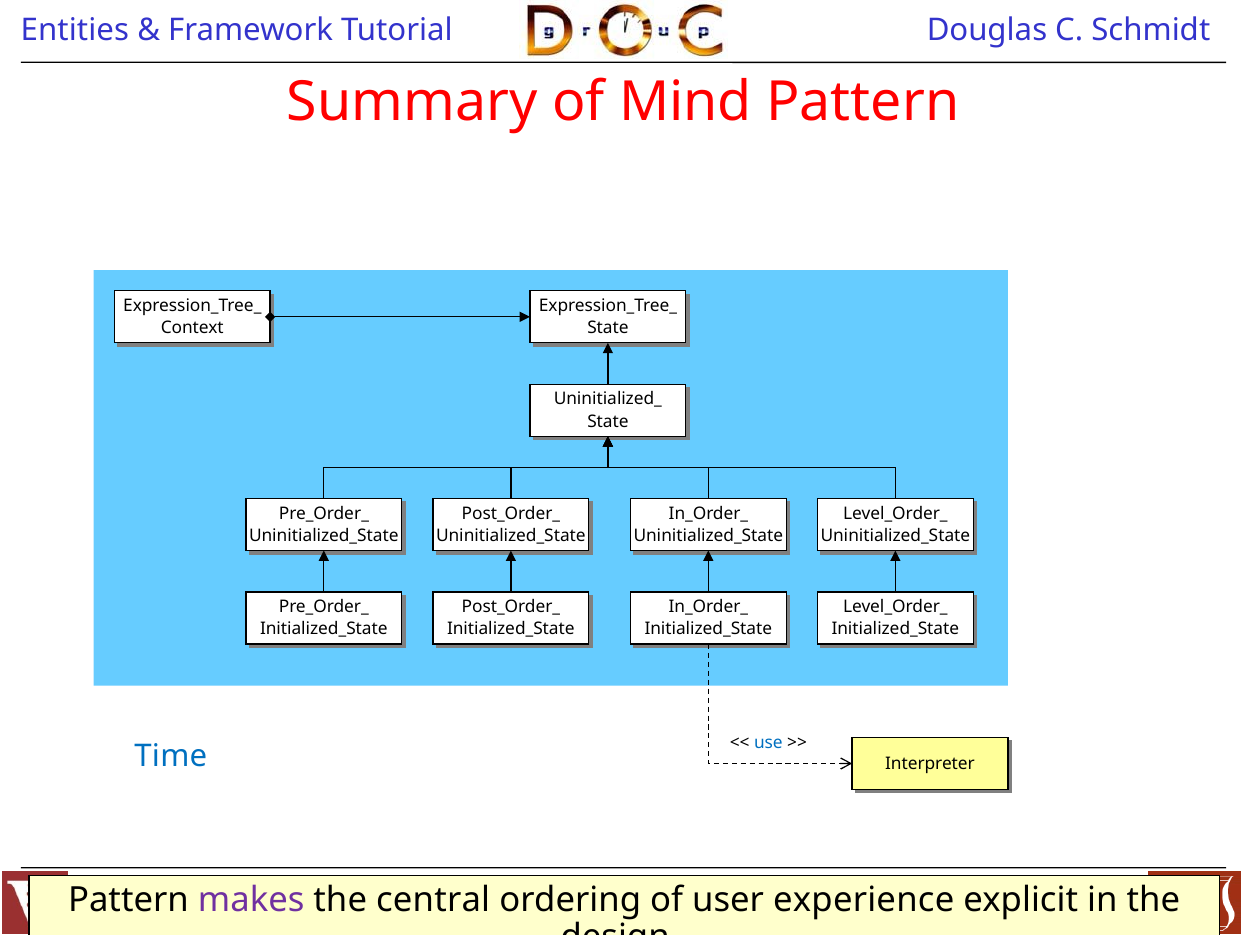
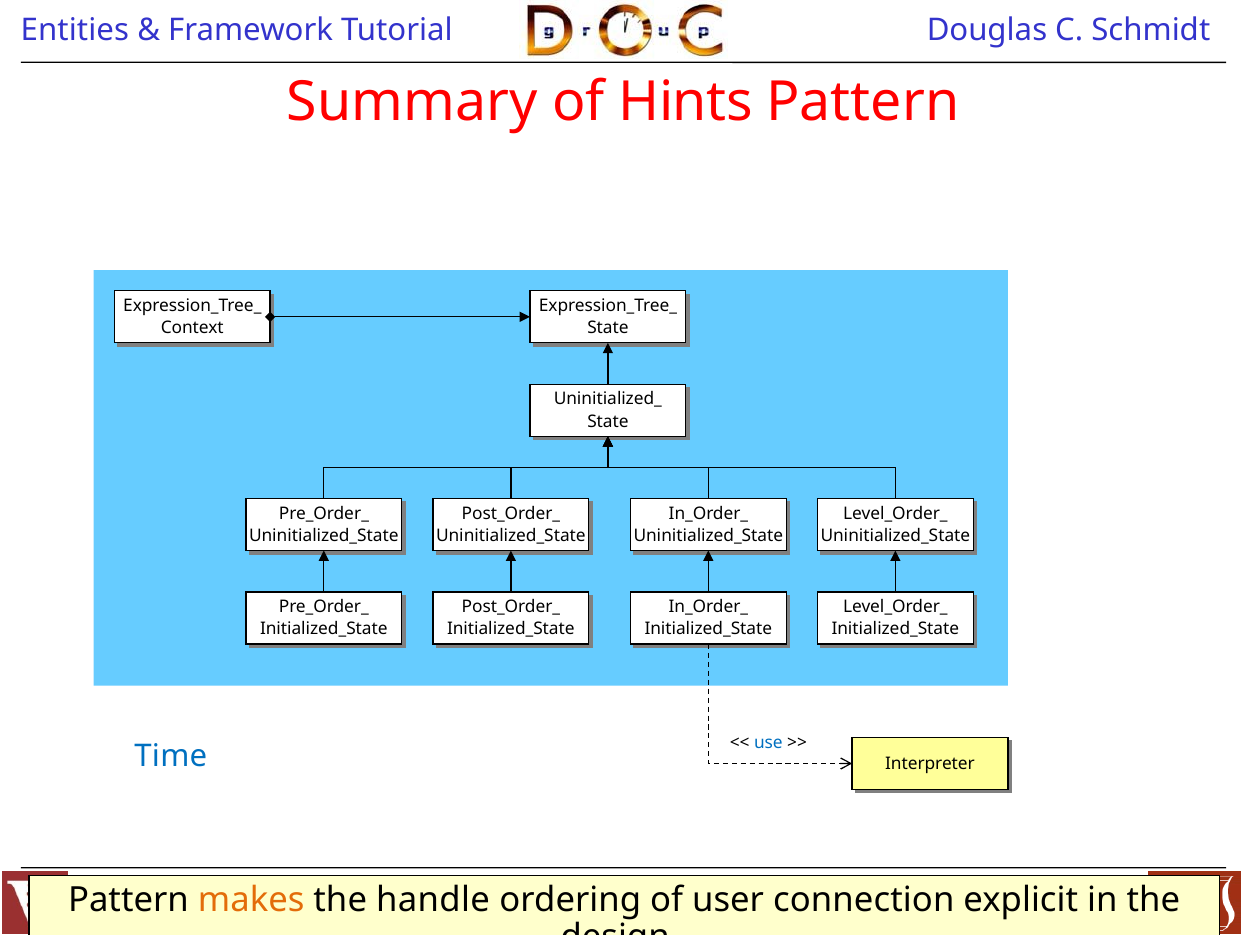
Mind: Mind -> Hints (686, 103)
makes colour: purple -> orange (251, 900)
central: central -> handle (433, 900)
experience: experience -> connection (864, 900)
